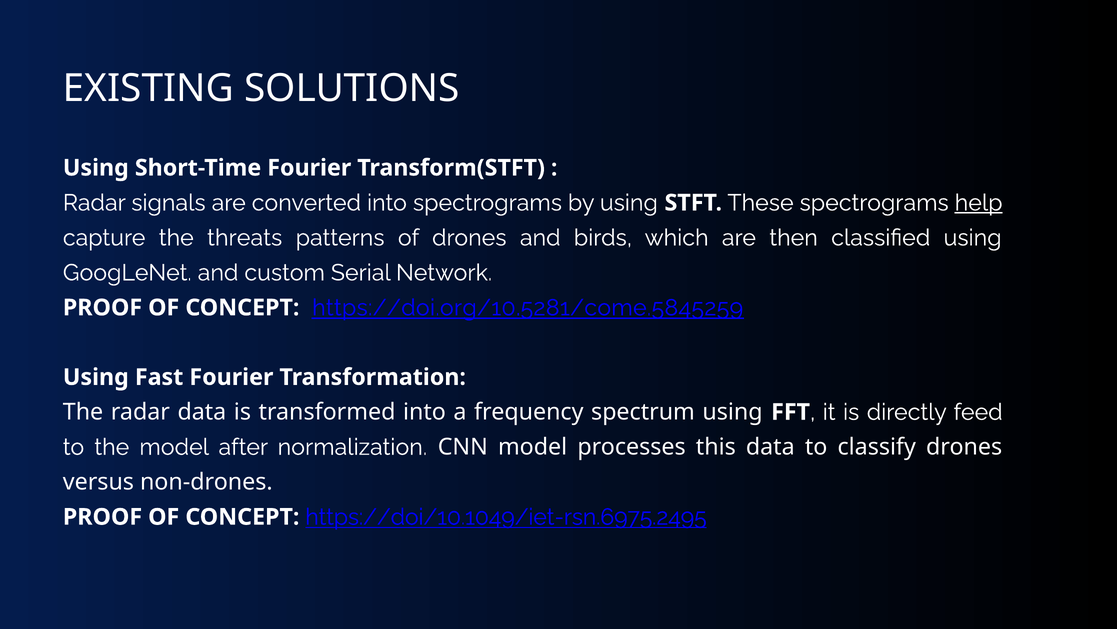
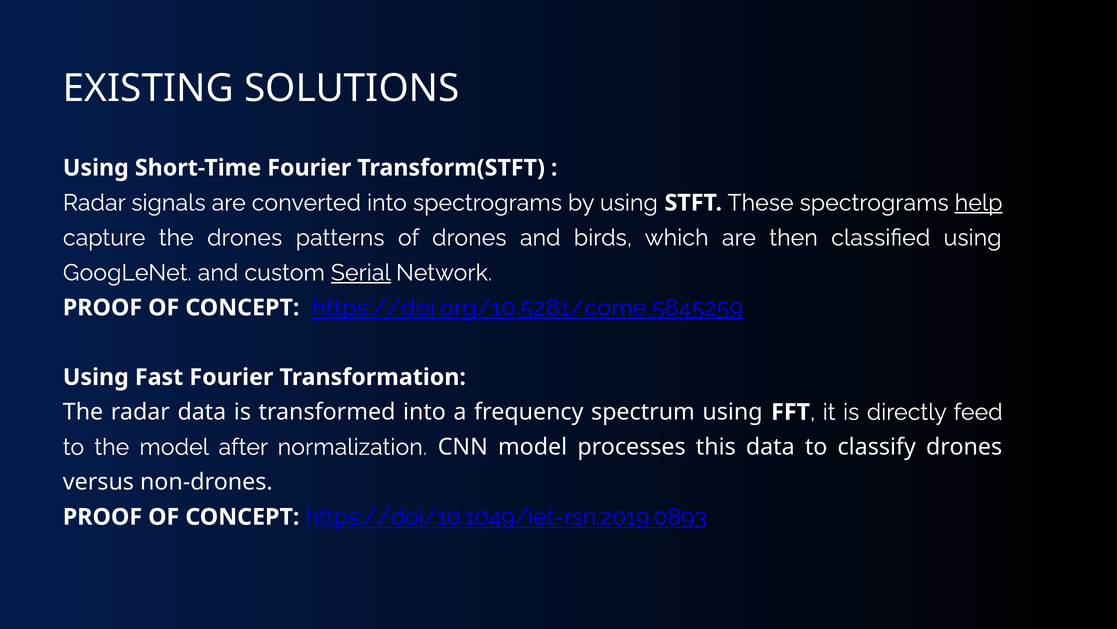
the threats: threats -> drones (245, 238)
Serial underline: none -> present (361, 272)
https://doi/10.1049/iet-rsn.6975.2495: https://doi/10.1049/iet-rsn.6975.2495 -> https://doi/10.1049/iet-rsn.2019.0893 (506, 516)
